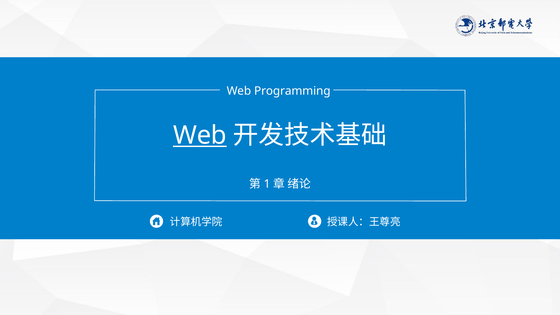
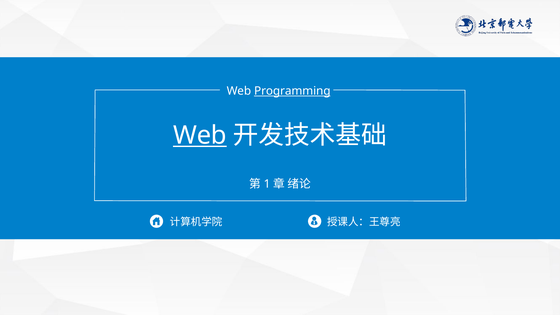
Programming underline: none -> present (292, 91)
